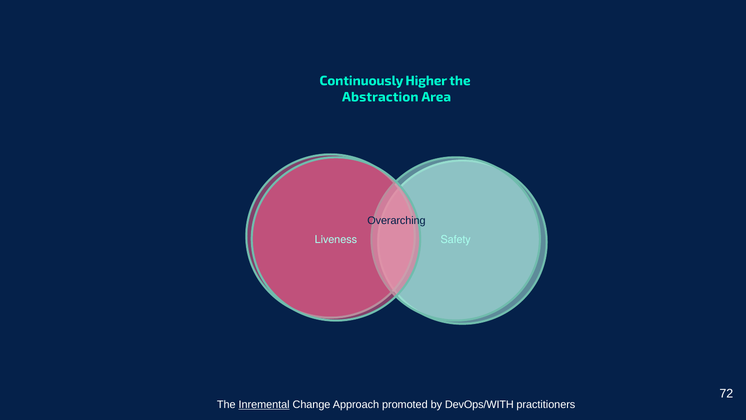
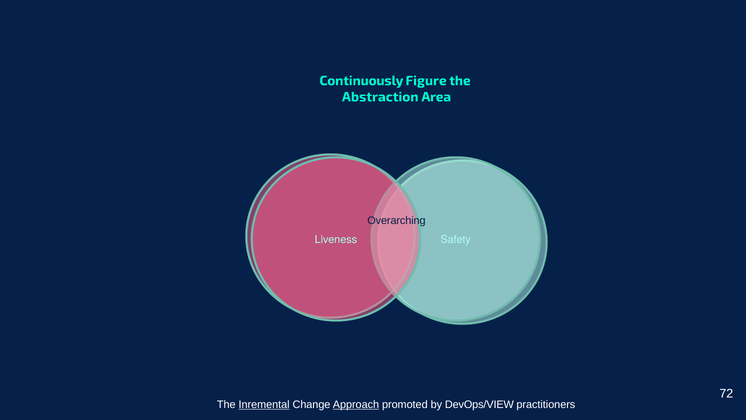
Higher: Higher -> Figure (426, 81)
Approach underline: none -> present (356, 404)
DevOps/WITH: DevOps/WITH -> DevOps/VIEW (479, 404)
